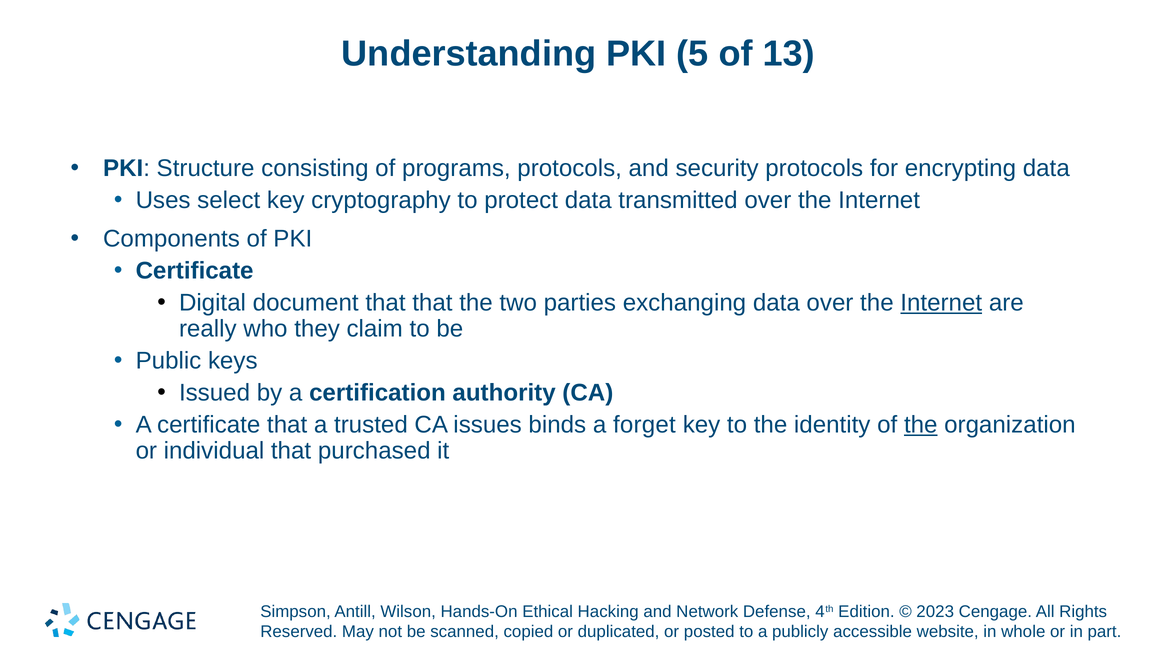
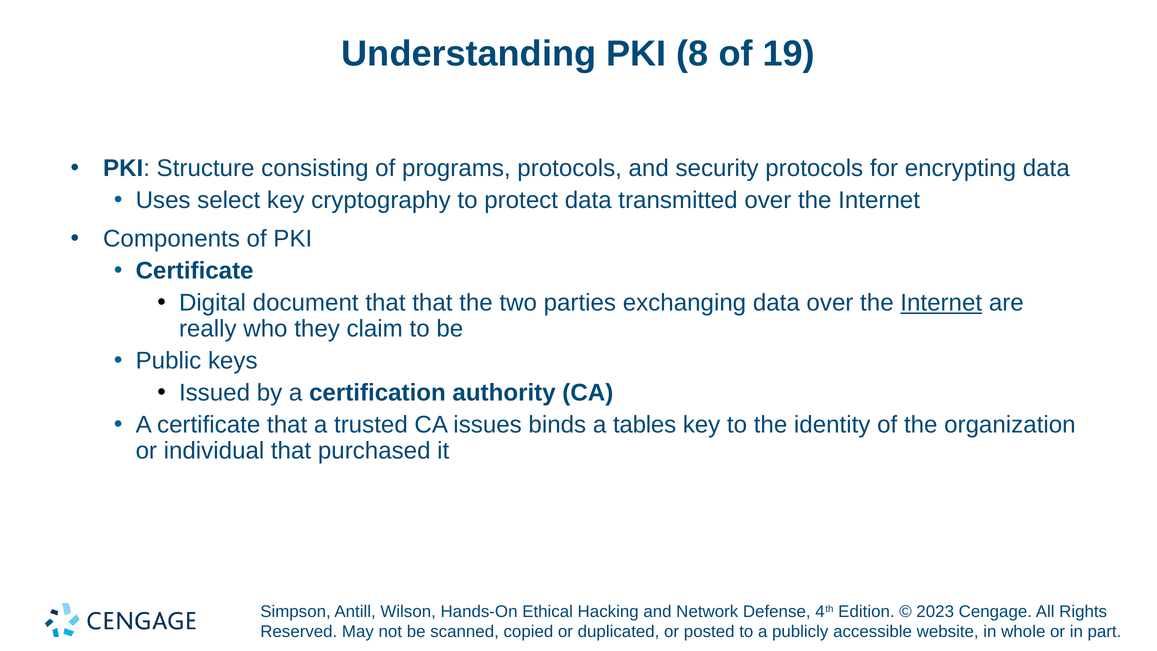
5: 5 -> 8 (692, 54)
13: 13 -> 19 (789, 54)
forget: forget -> tables (645, 425)
the underline: present -> none (921, 425)
